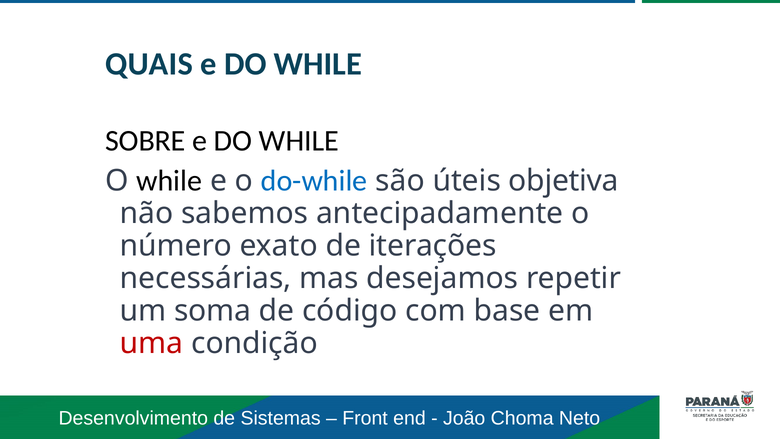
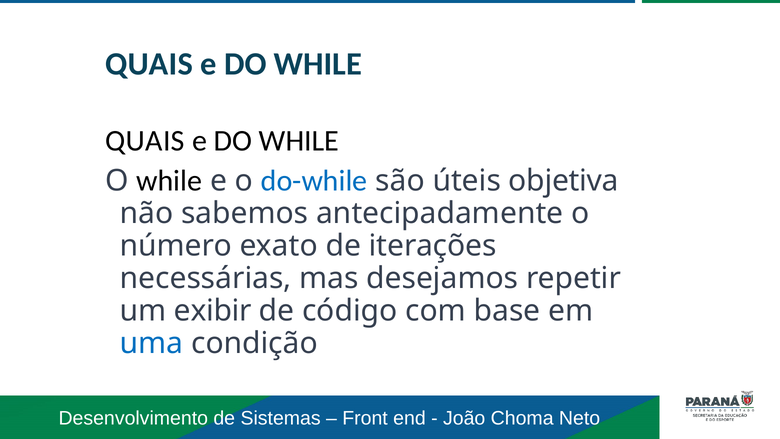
SOBRE: SOBRE -> QUAIS (145, 141)
soma: soma -> exibir (213, 311)
uma colour: red -> blue (152, 343)
